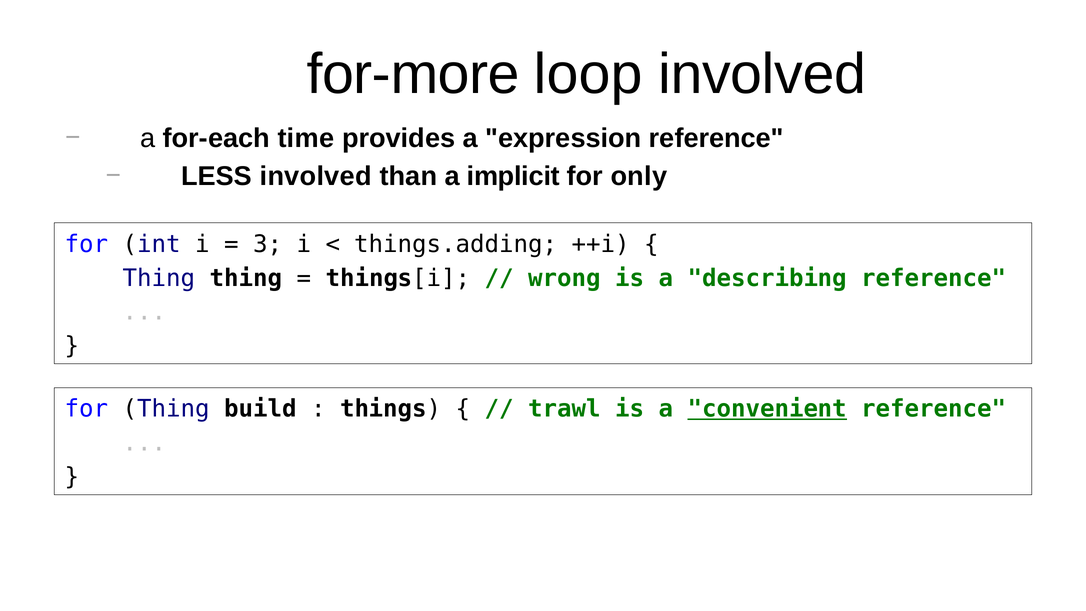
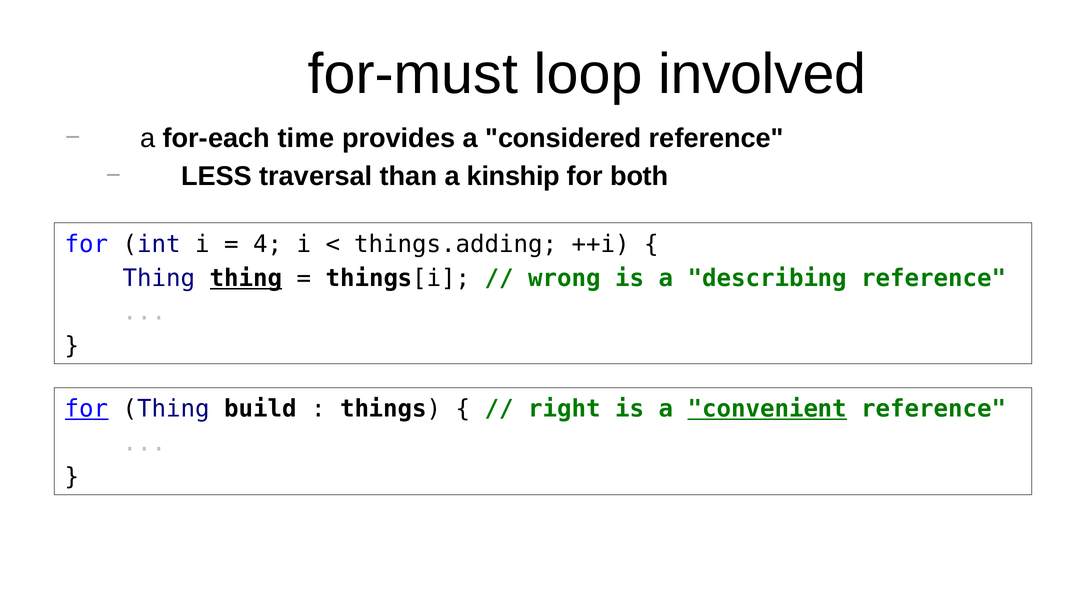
for-more: for-more -> for-must (413, 74)
expression: expression -> considered (563, 138)
LESS involved: involved -> traversal (316, 176)
implicit: implicit -> kinship (513, 176)
only: only -> both (639, 176)
3: 3 -> 4 (268, 244)
thing underline: none -> present (246, 278)
for underline: none -> present (87, 409)
trawl: trawl -> right (565, 409)
